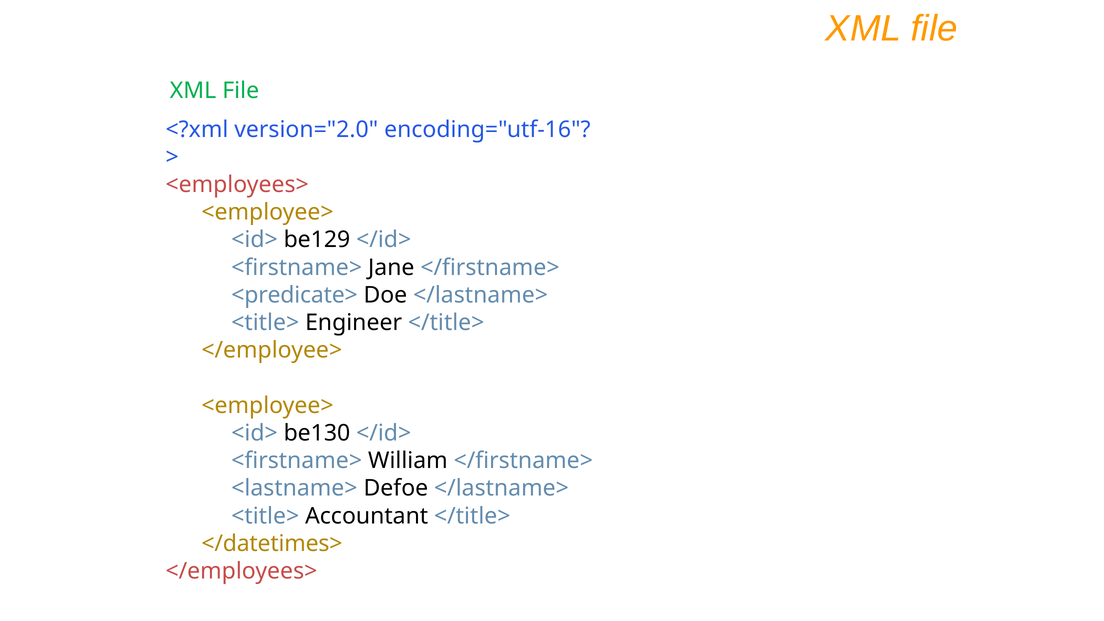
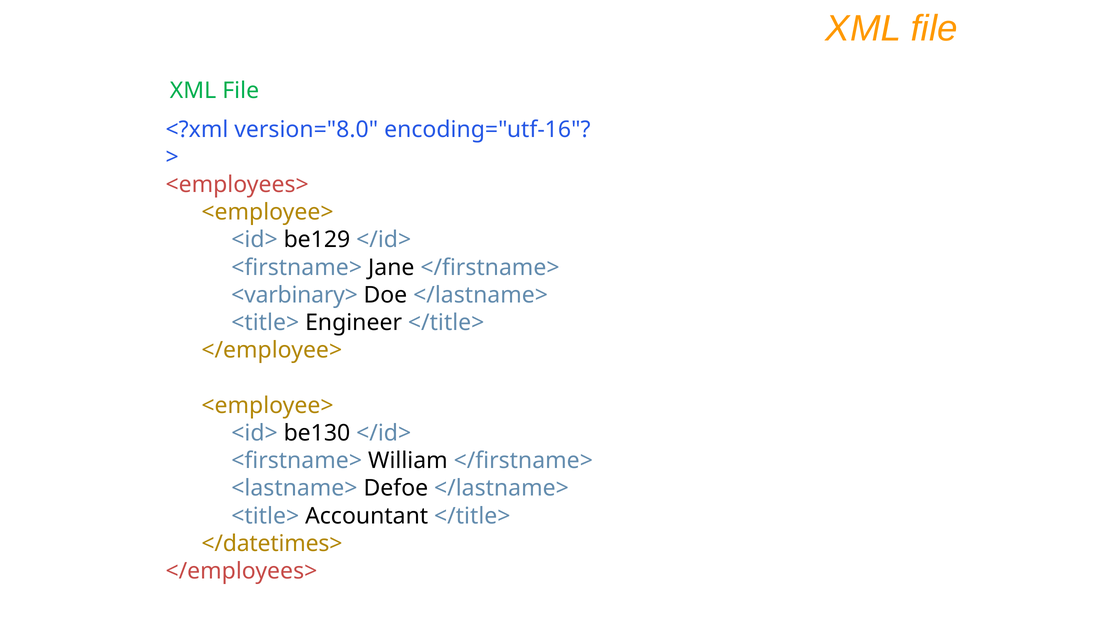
version="2.0: version="2.0 -> version="8.0 (306, 129)
<predicate>: <predicate> -> <varbinary> (295, 295)
